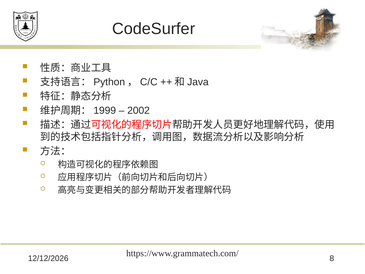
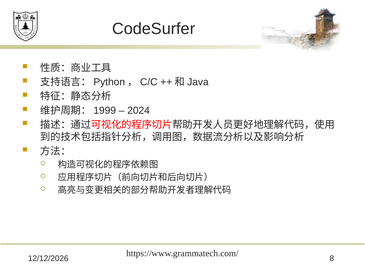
2002: 2002 -> 2024 (139, 110)
